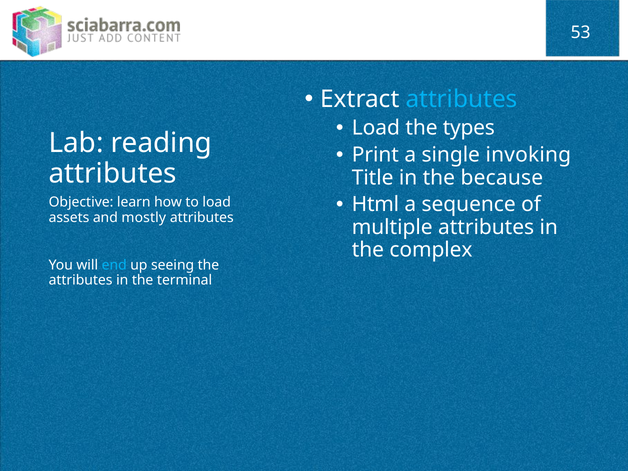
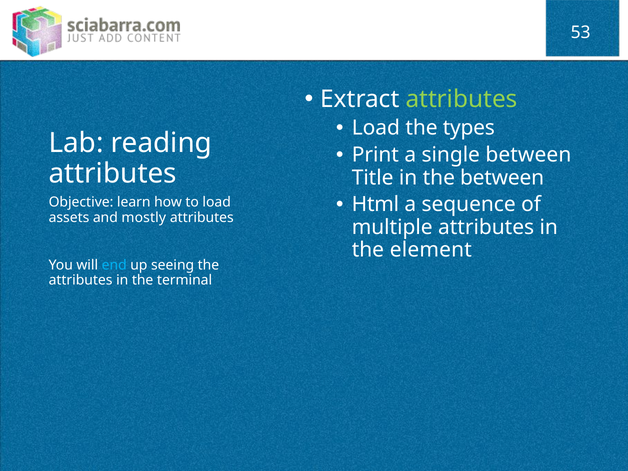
attributes colour: light blue -> light green (462, 99)
single invoking: invoking -> between (528, 155)
the because: because -> between (502, 178)
complex: complex -> element (431, 250)
